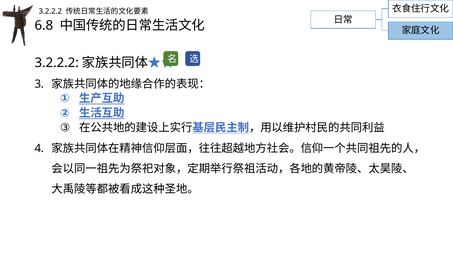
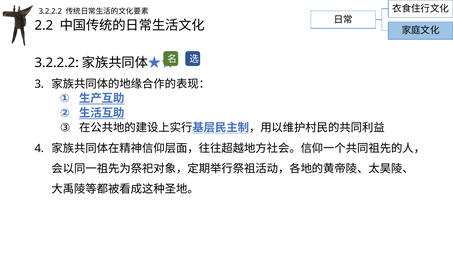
6.8: 6.8 -> 2.2 (44, 25)
